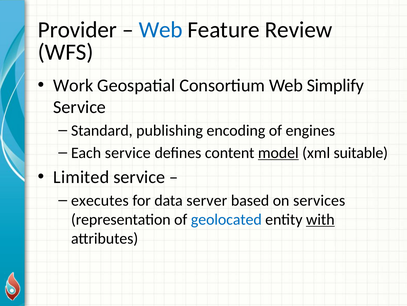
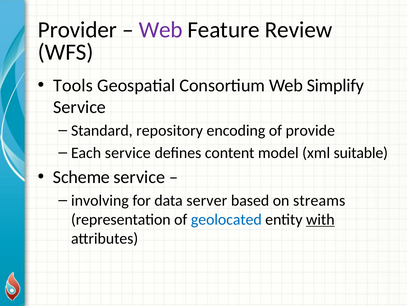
Web colour: blue -> purple (161, 30)
Work: Work -> Tools (73, 85)
publishing: publishing -> repository (170, 130)
engines: engines -> provide (310, 130)
model underline: present -> none (278, 152)
Limited: Limited -> Scheme (81, 177)
executes: executes -> involving (100, 200)
services: services -> streams (319, 200)
